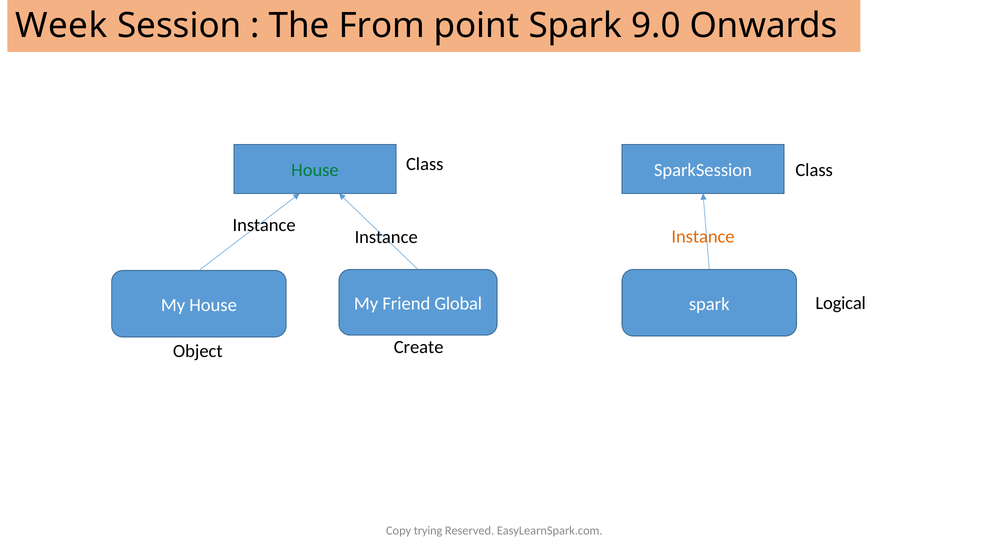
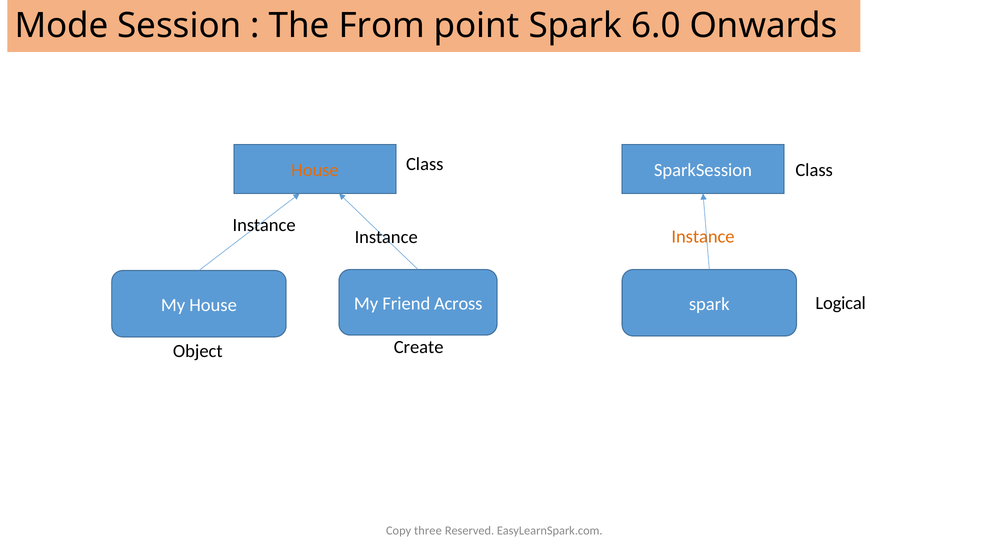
Week: Week -> Mode (62, 26)
9.0: 9.0 -> 6.0 (656, 26)
House colour: green -> orange (315, 170)
Global: Global -> Across (458, 304)
trying: trying -> three (428, 531)
